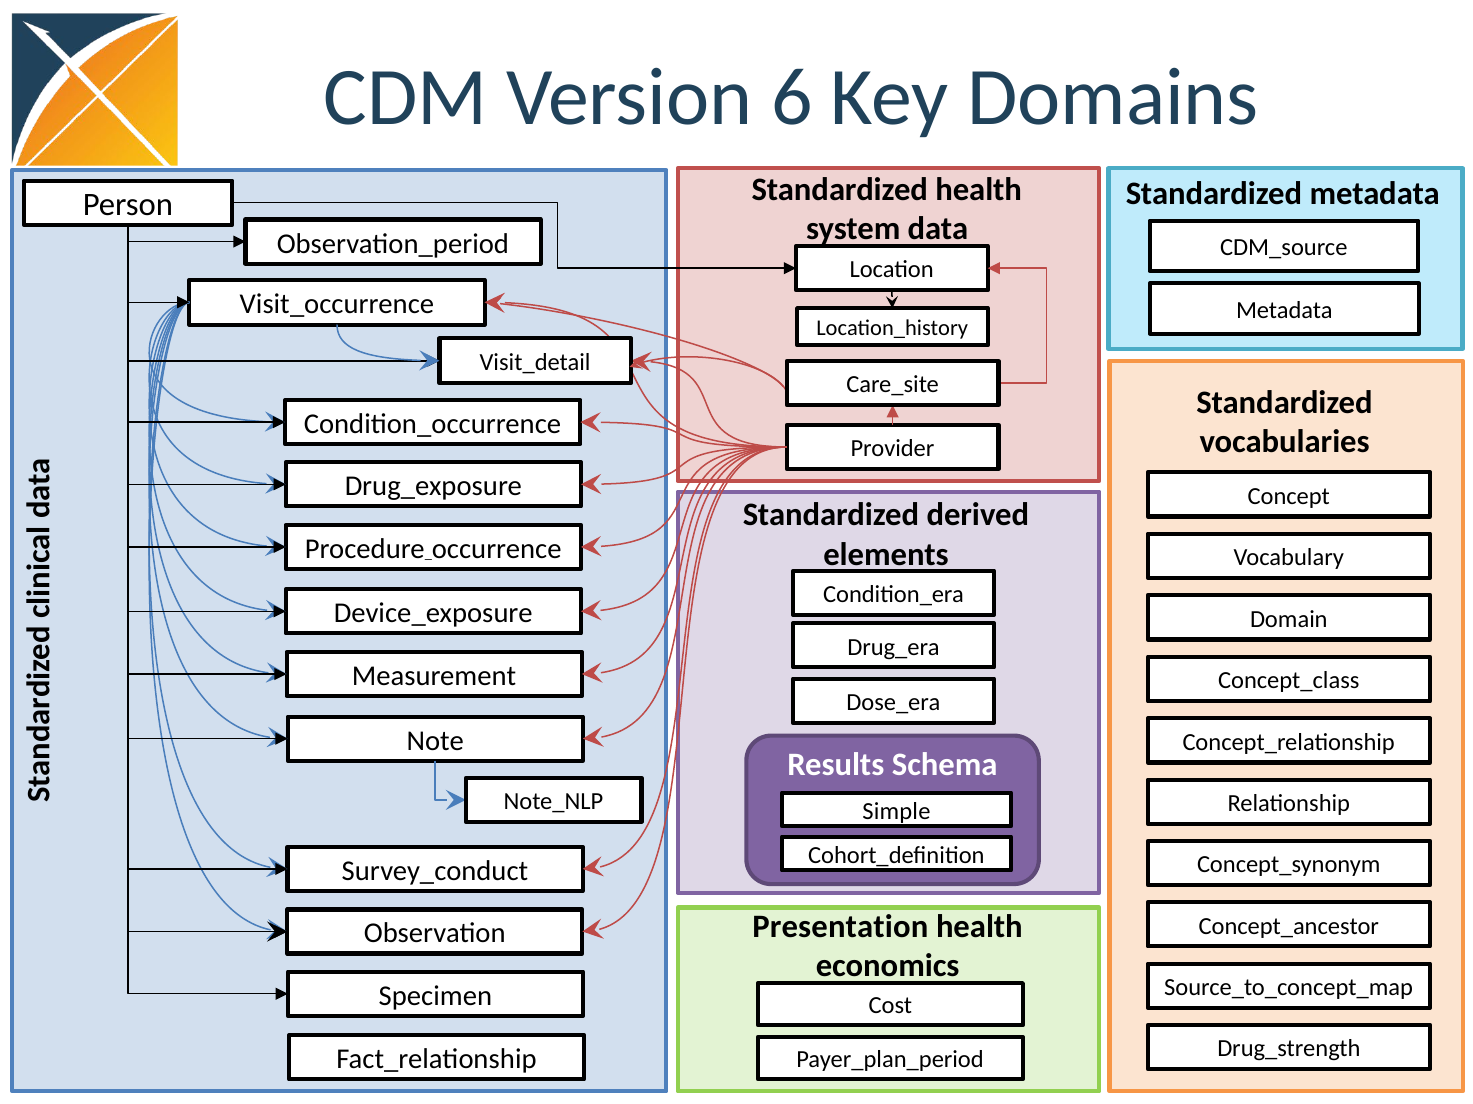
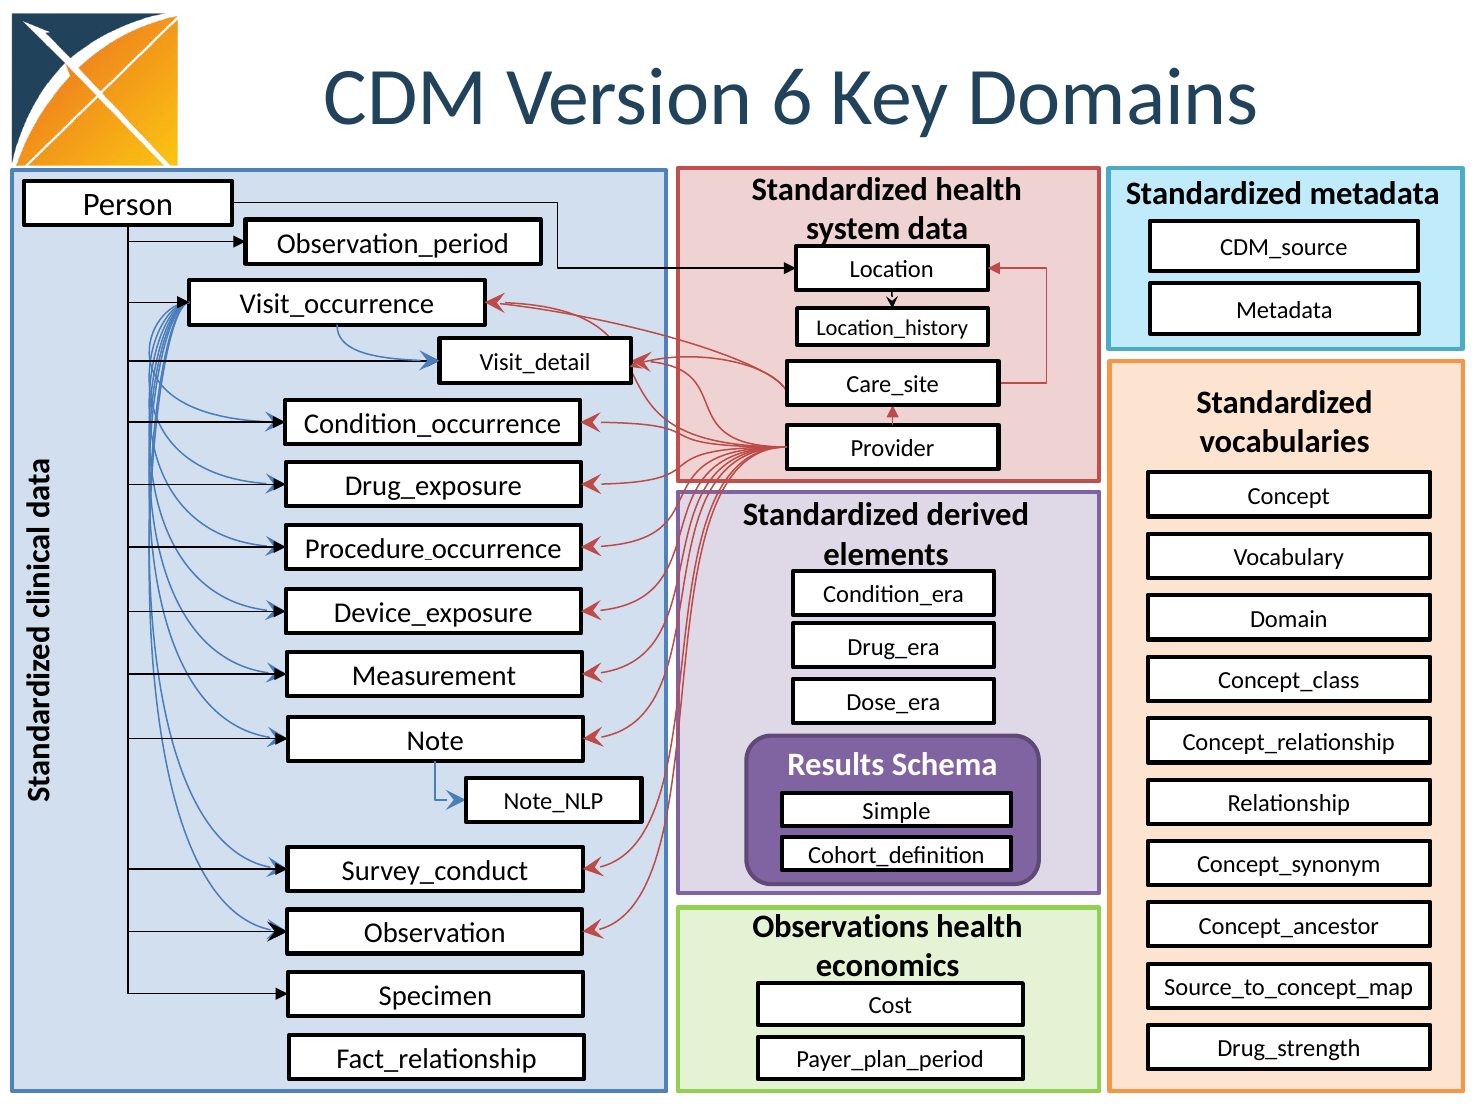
Presentation: Presentation -> Observations (841, 927)
